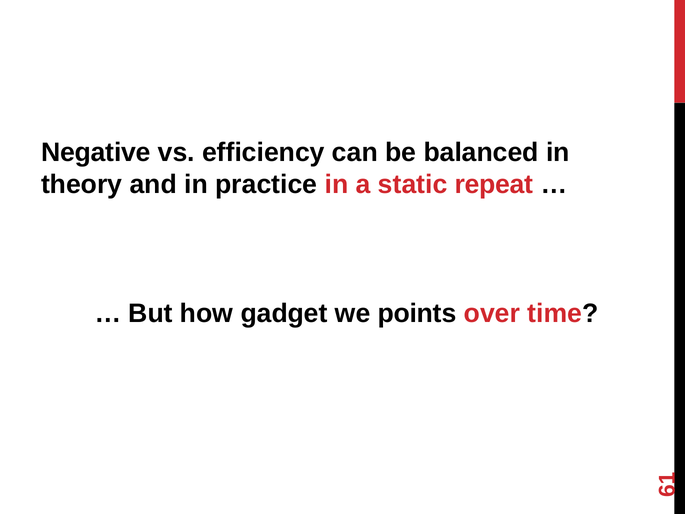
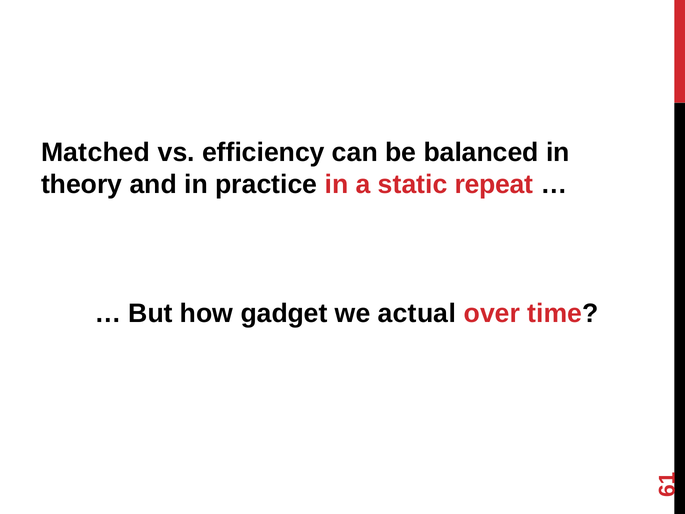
Negative: Negative -> Matched (96, 153)
points: points -> actual (417, 313)
